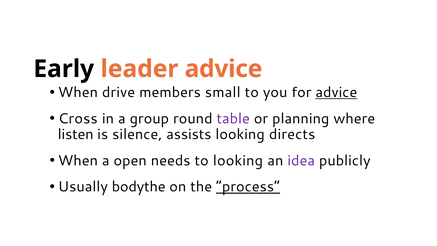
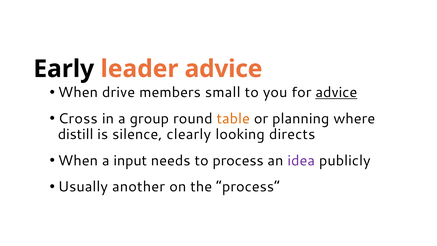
table colour: purple -> orange (233, 119)
listen: listen -> distill (76, 134)
assists: assists -> clearly (189, 134)
open: open -> input (130, 160)
to looking: looking -> process (238, 160)
bodythe: bodythe -> another (139, 187)
process underline: present -> none (248, 187)
